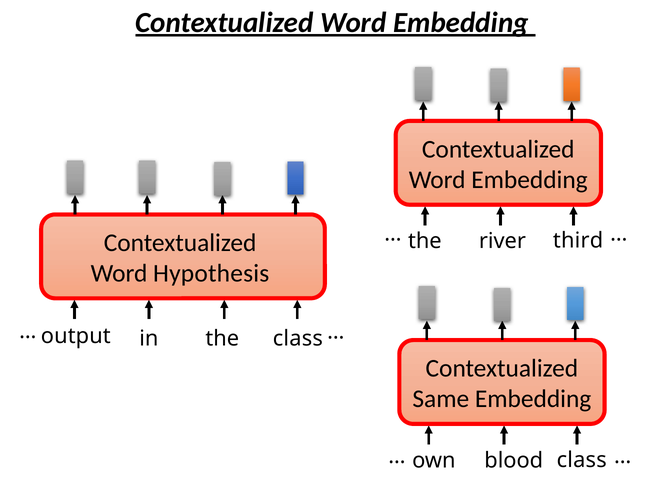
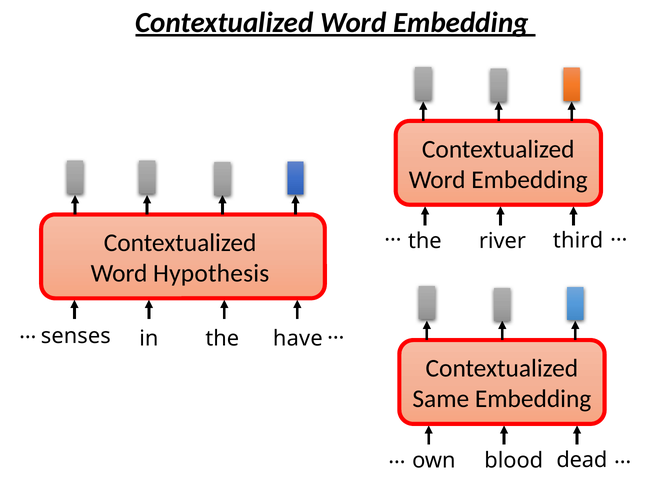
output: output -> senses (76, 336)
the class: class -> have (298, 338)
blood class: class -> dead (582, 459)
